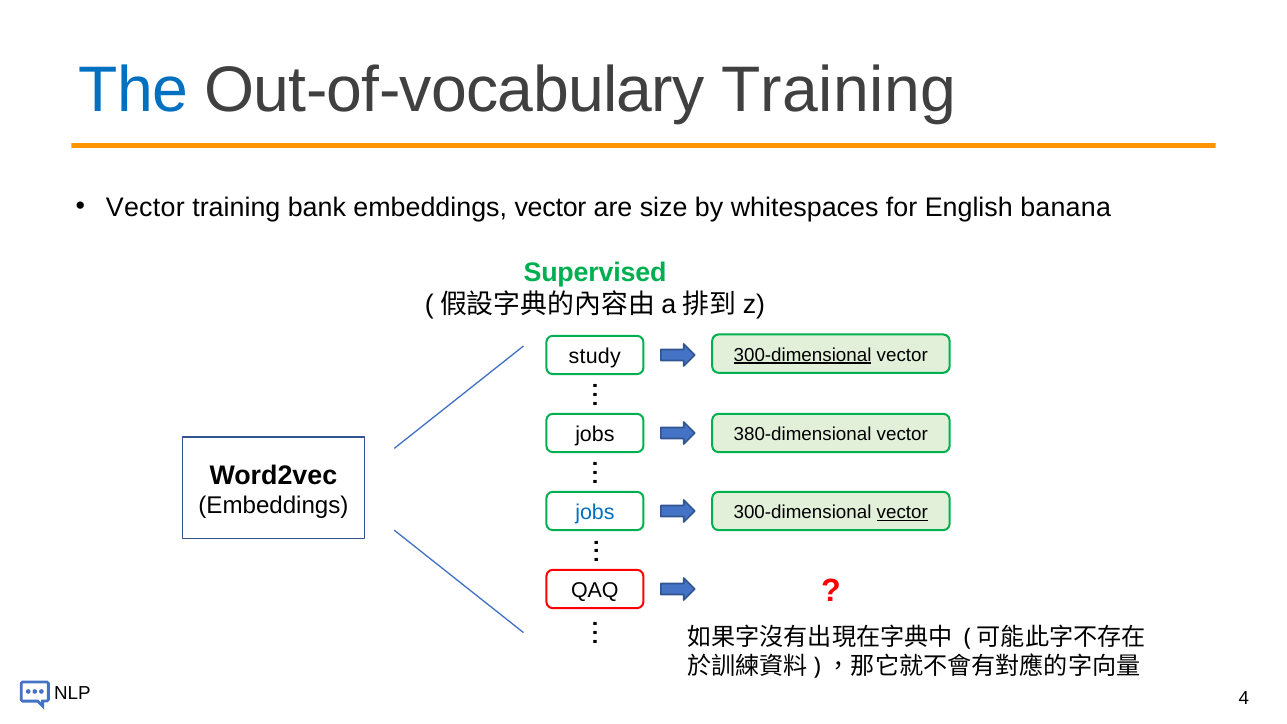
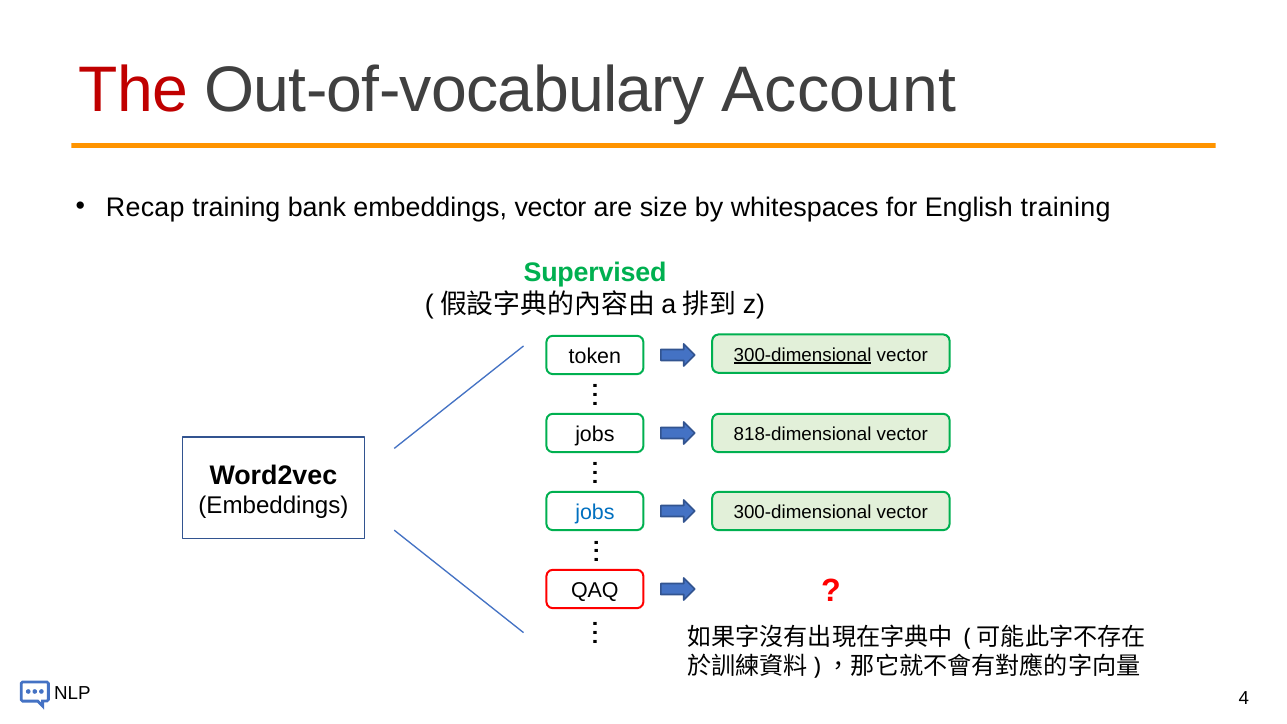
The colour: blue -> red (133, 91)
Out-of-vocabulary Training: Training -> Account (839, 91)
Vector: Vector -> Recap (145, 207)
English banana: banana -> training (1066, 207)
study: study -> token (595, 356)
380-dimensional: 380-dimensional -> 818-dimensional (803, 434)
vector underline: present -> none (902, 512)
